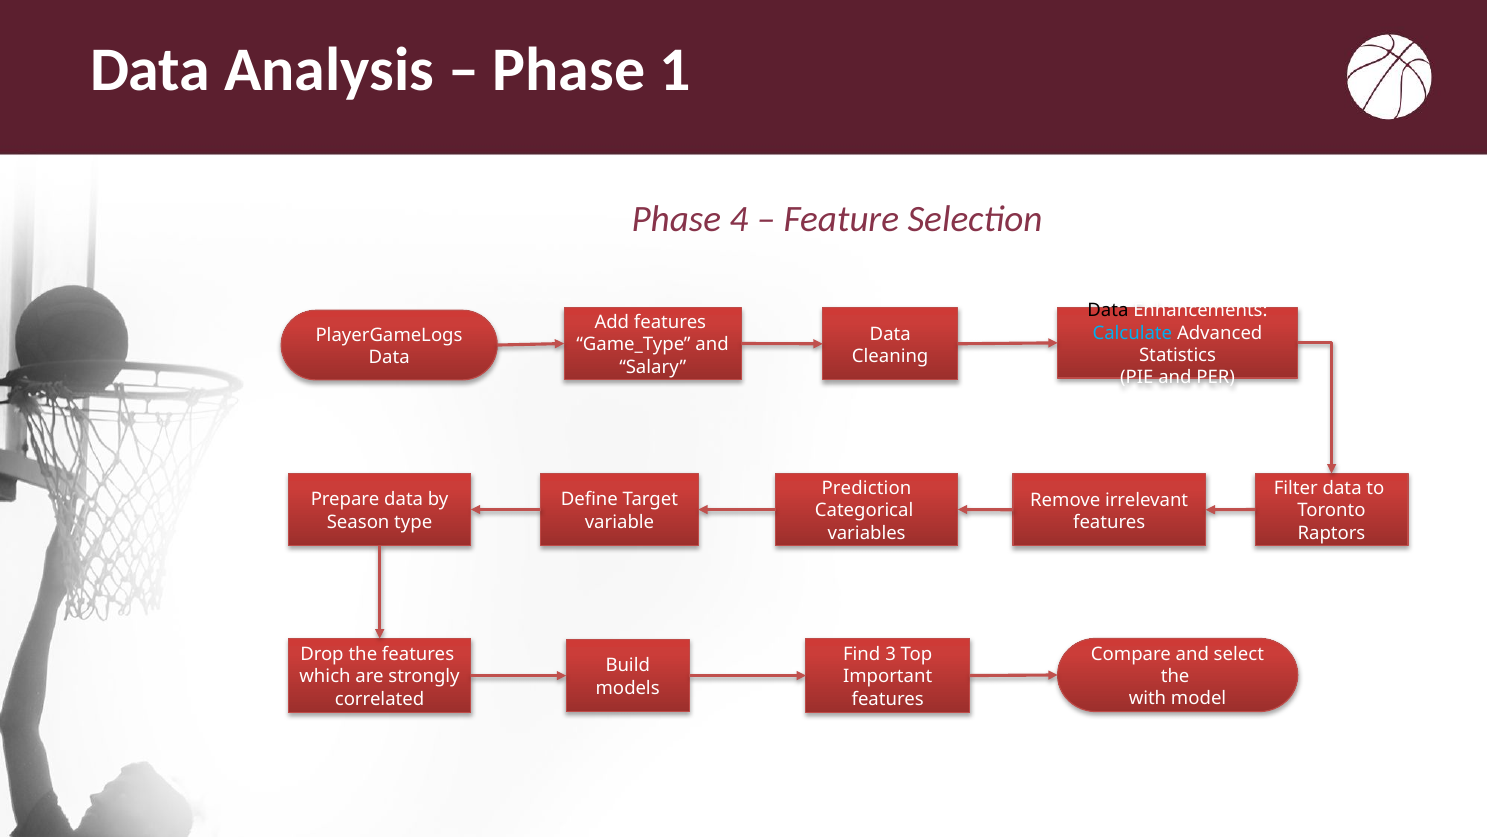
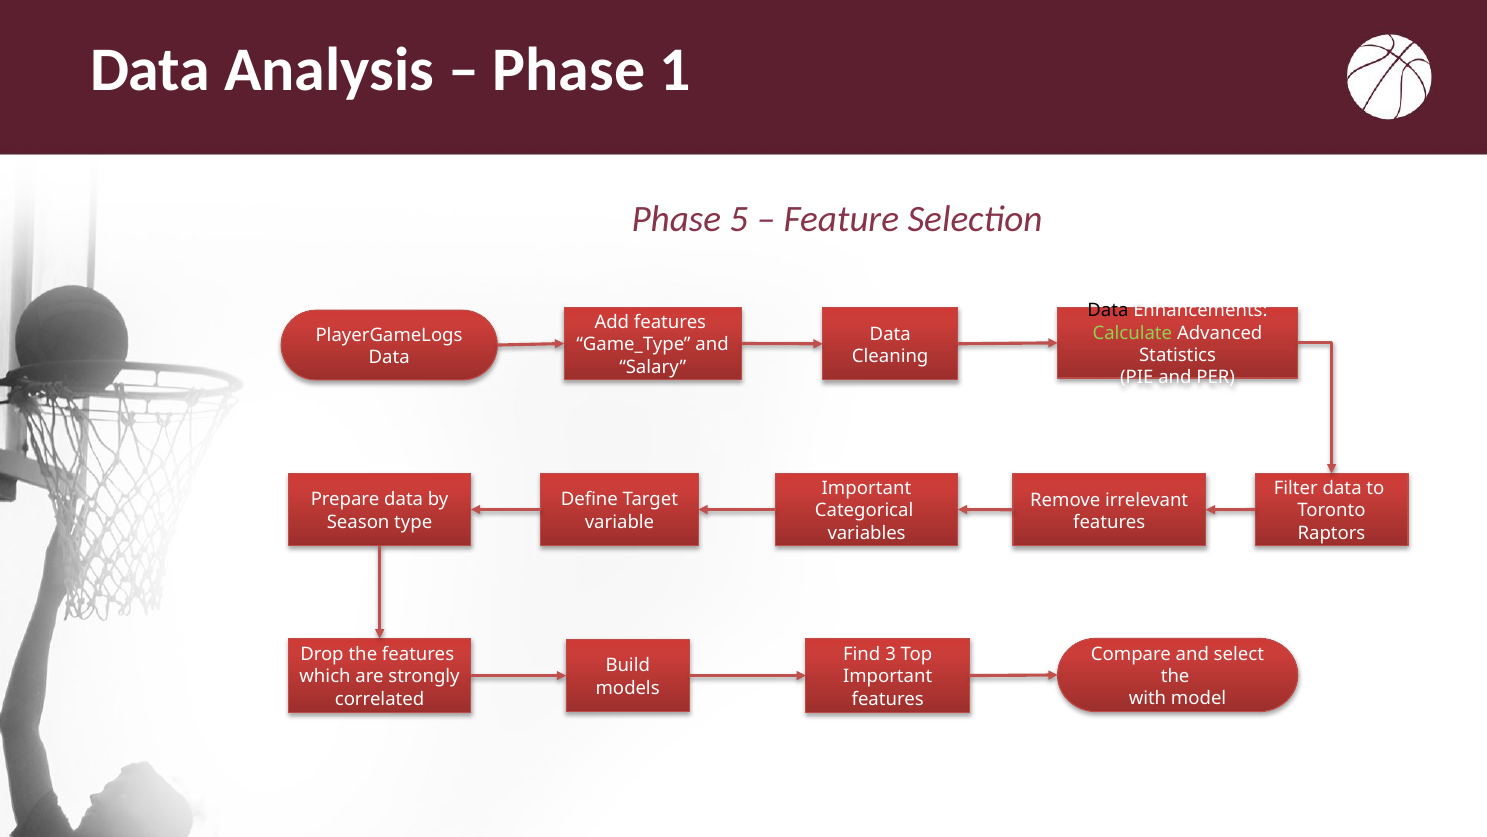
4: 4 -> 5 (739, 219)
Calculate colour: light blue -> light green (1132, 333)
Prediction: Prediction -> Important (867, 488)
